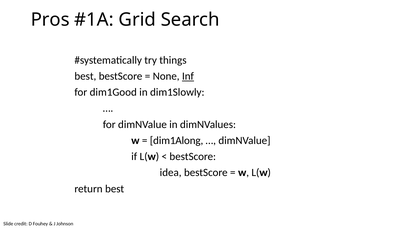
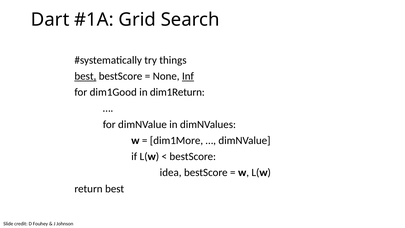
Pros: Pros -> Dart (50, 20)
best underline: none -> present (85, 76)
dim1Slowly: dim1Slowly -> dim1Return (177, 92)
dim1Along: dim1Along -> dim1More (177, 140)
